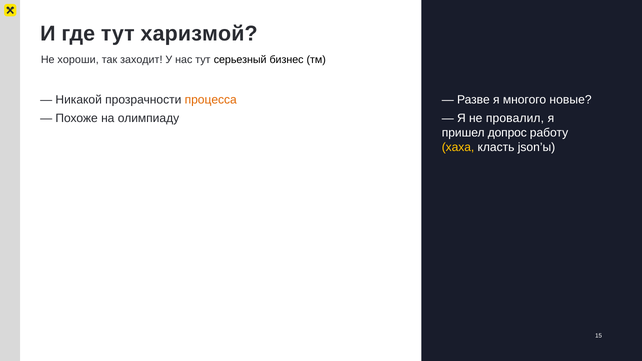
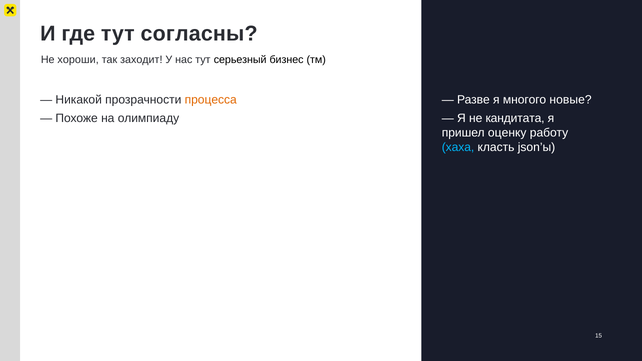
харизмой: харизмой -> согласны (199, 34)
провалил: провалил -> кандитата (515, 118)
допрос: допрос -> оценку (507, 133)
хаха colour: yellow -> light blue (458, 147)
